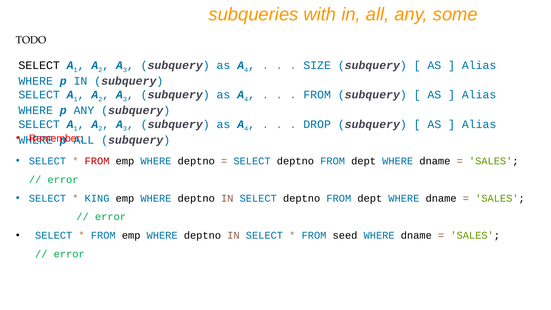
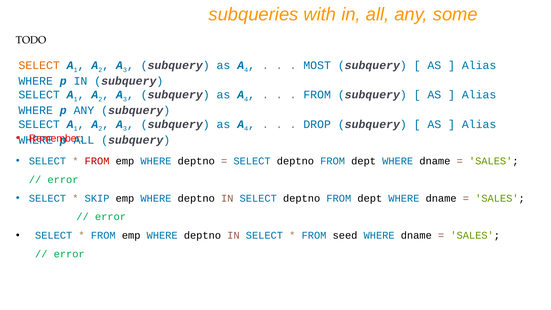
SELECT colour: black -> orange (39, 65)
SIZE: SIZE -> MOST (317, 65)
KING: KING -> SKIP (97, 198)
